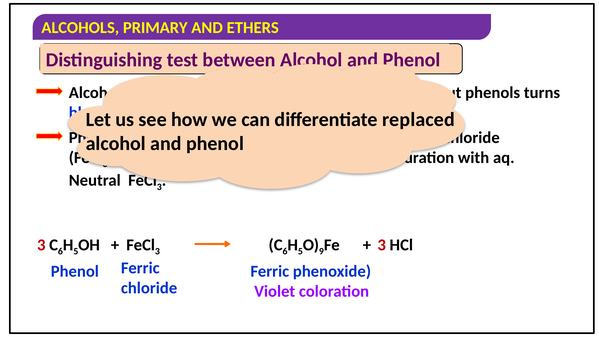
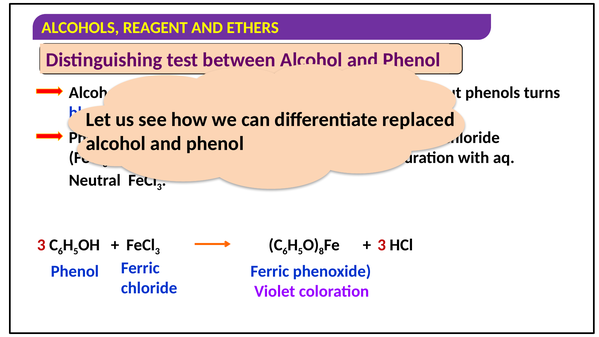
PRIMARY: PRIMARY -> REAGENT (155, 28)
9: 9 -> 8 (321, 251)
